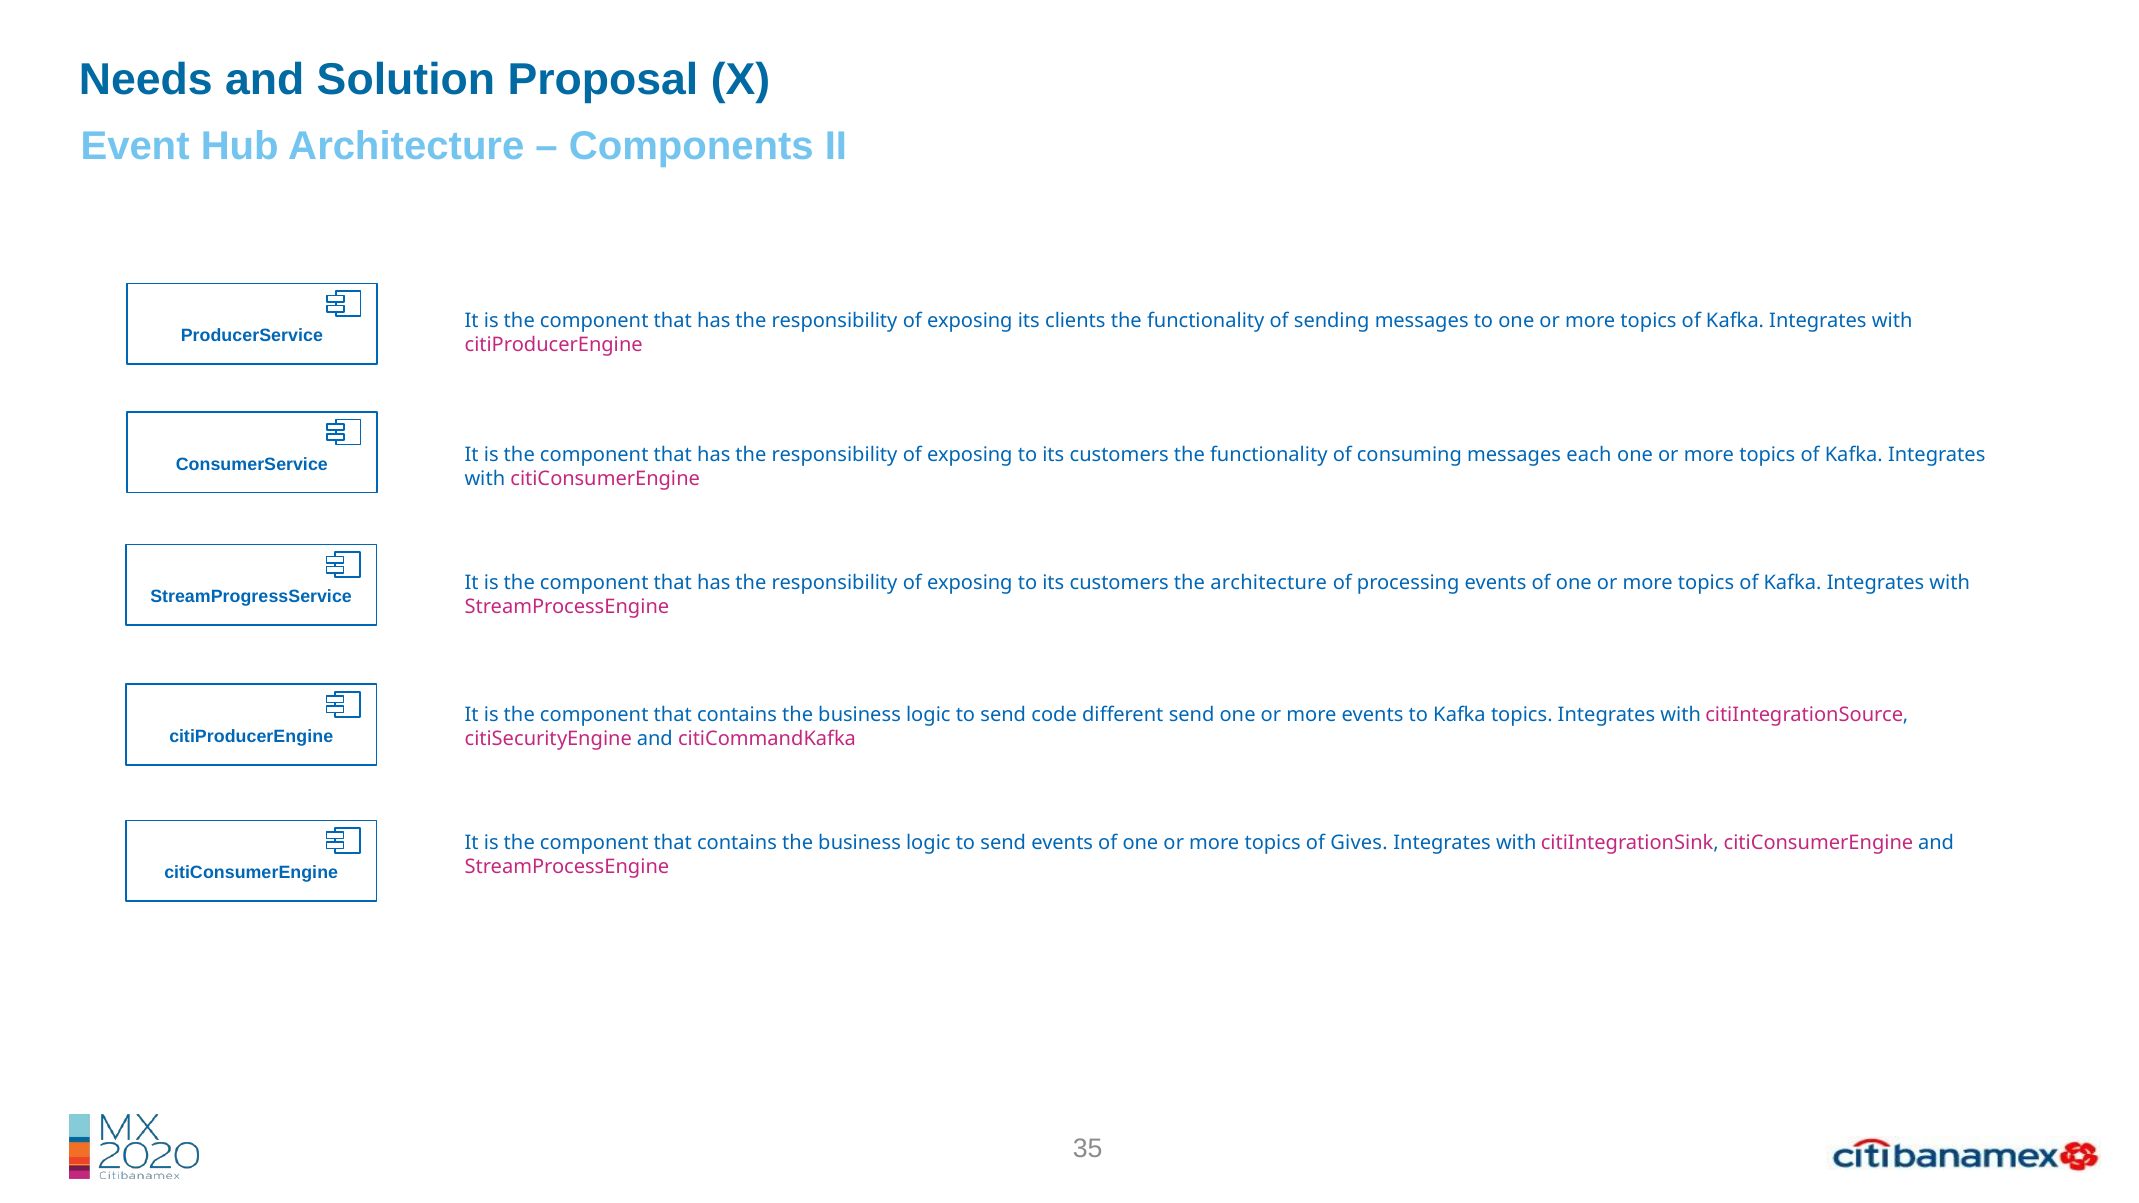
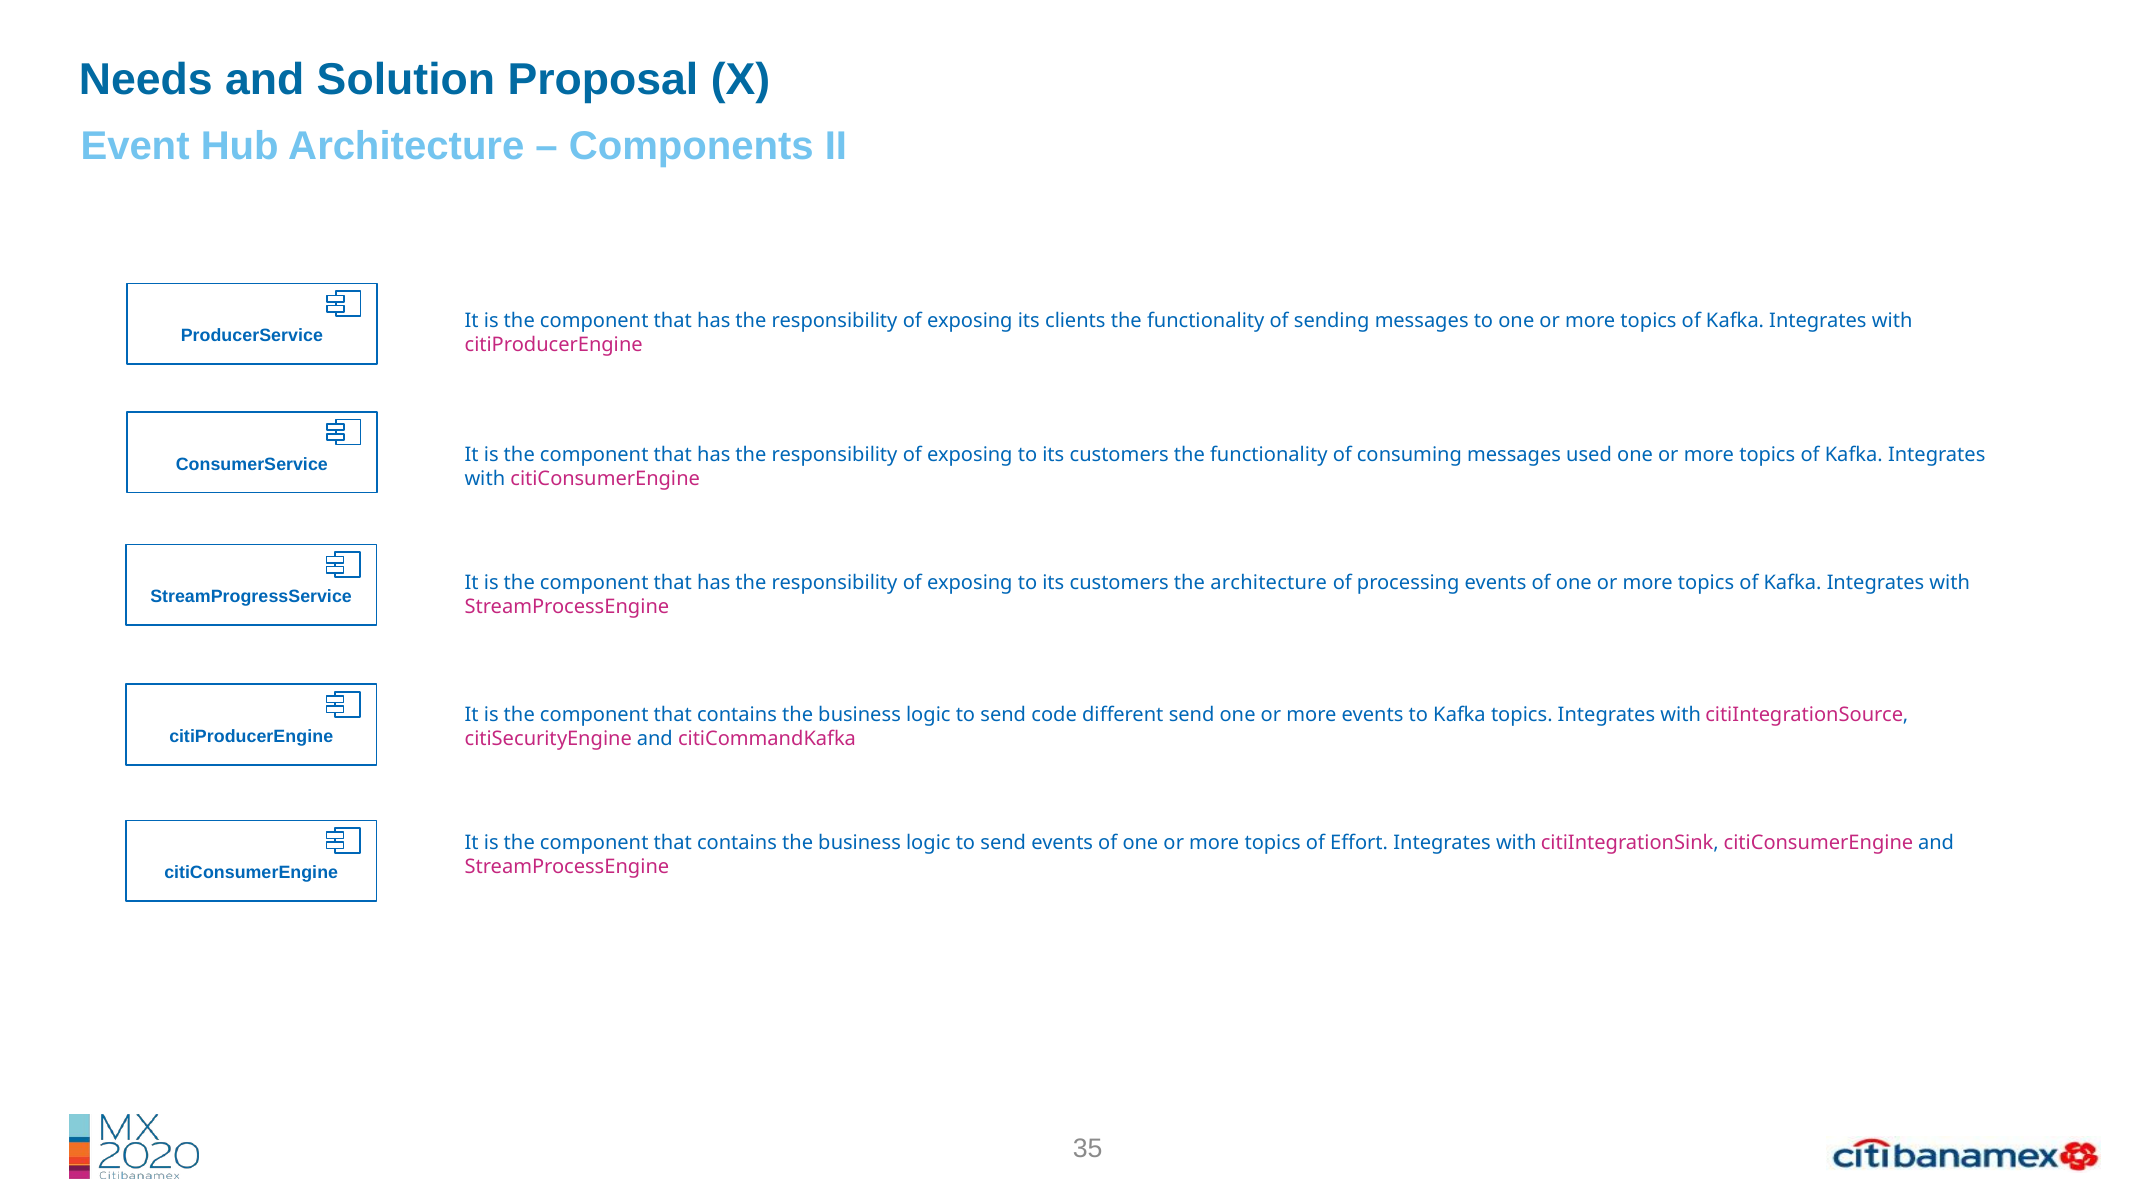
each: each -> used (1589, 455)
Gives: Gives -> Effort (1359, 843)
